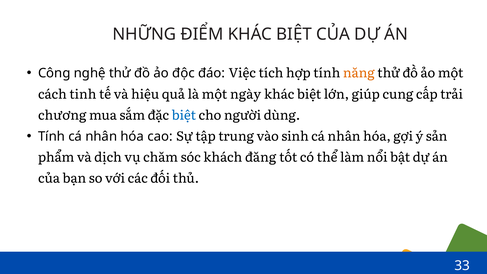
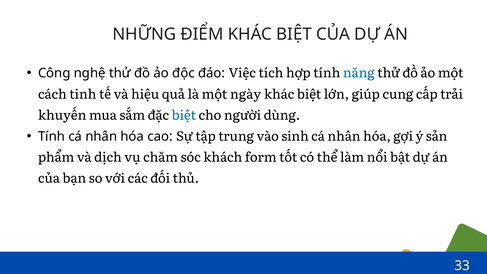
năng colour: orange -> blue (359, 73)
chương: chương -> khuyến (62, 115)
đăng: đăng -> form (261, 157)
